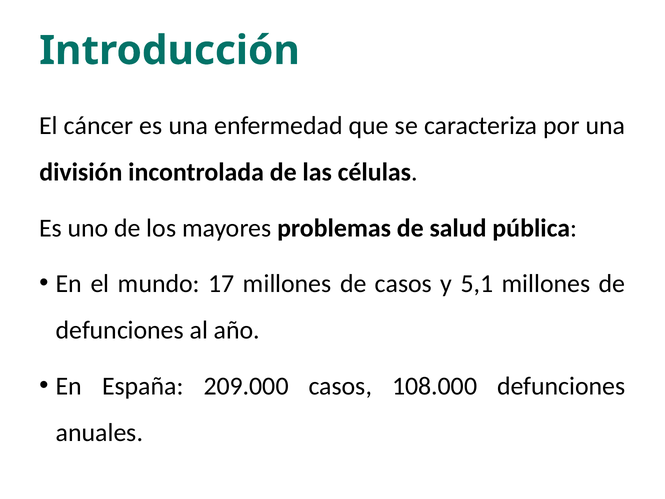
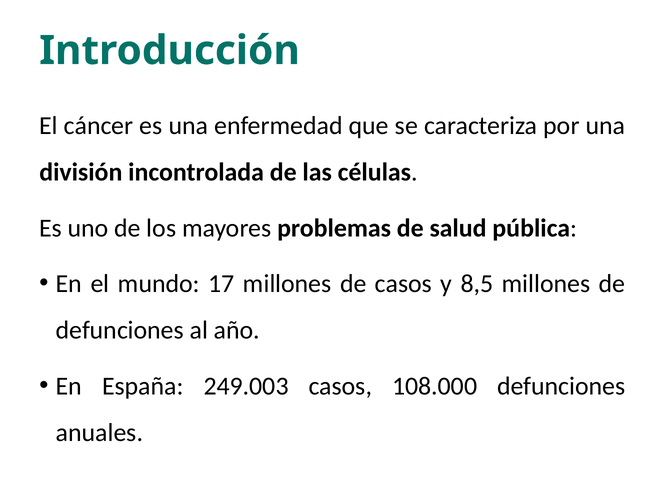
5,1: 5,1 -> 8,5 (477, 284)
209.000: 209.000 -> 249.003 (246, 386)
